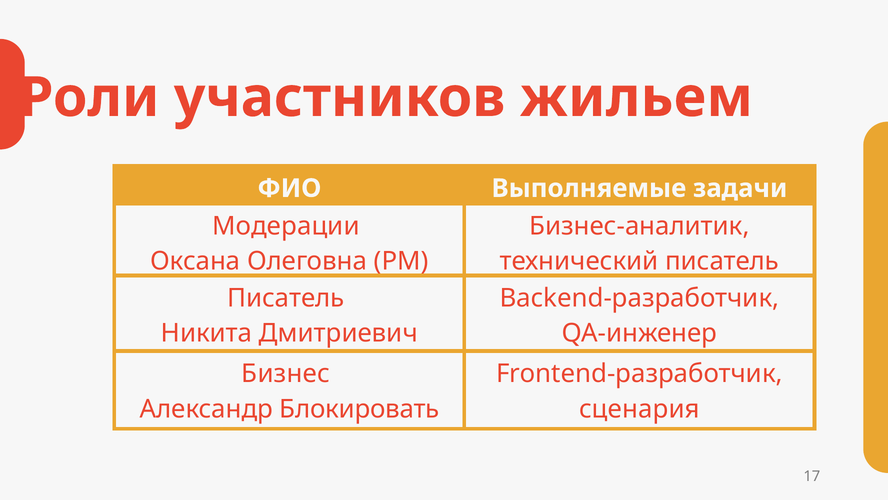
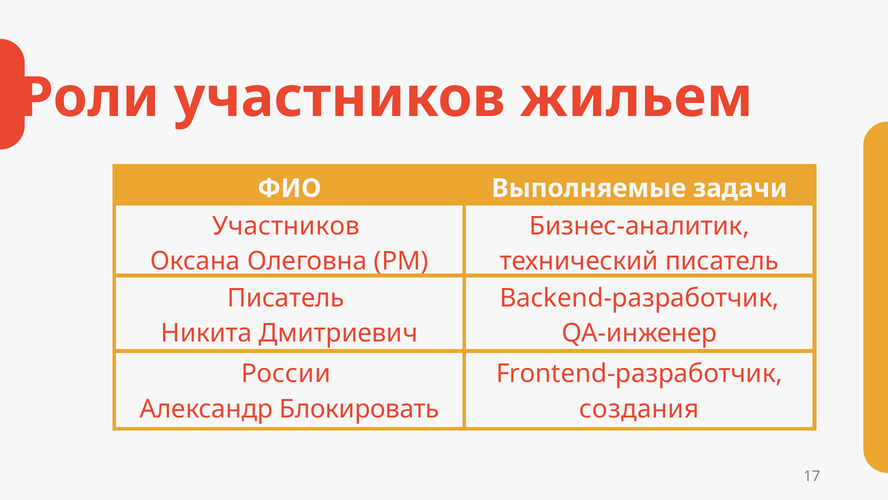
Модерации: Модерации -> Участников (286, 226)
Бизнес: Бизнес -> России (286, 373)
сценария: сценария -> создания (639, 409)
